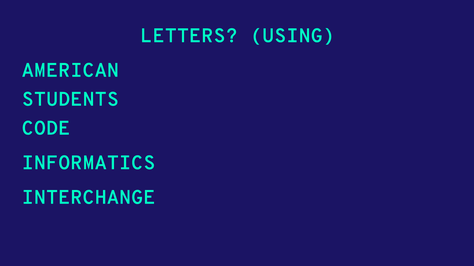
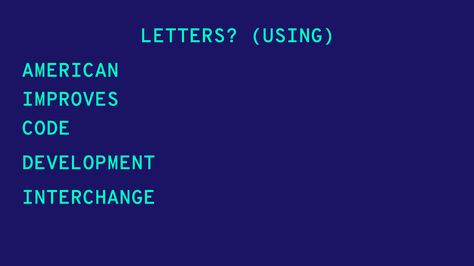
STUDENTS: STUDENTS -> IMPROVES (70, 99)
INFORMATICS: INFORMATICS -> DEVELOPMENT (89, 163)
